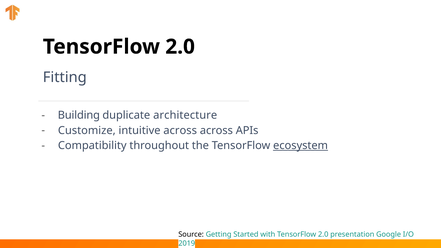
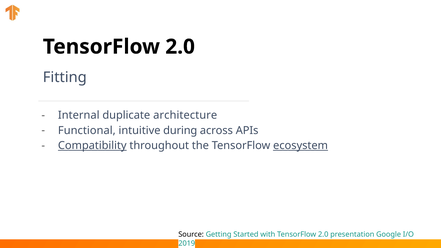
Building: Building -> Internal (79, 115)
Customize: Customize -> Functional (87, 130)
intuitive across: across -> during (180, 130)
Compatibility underline: none -> present (92, 146)
